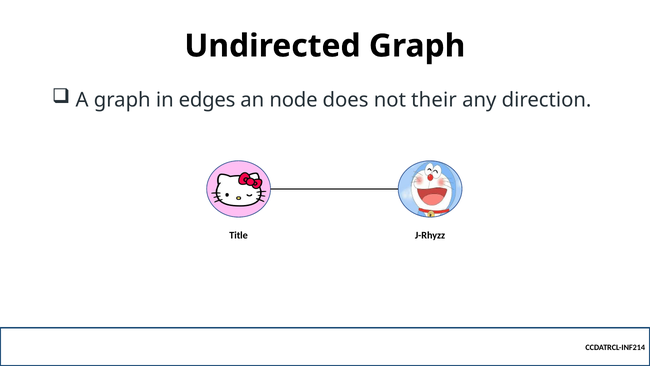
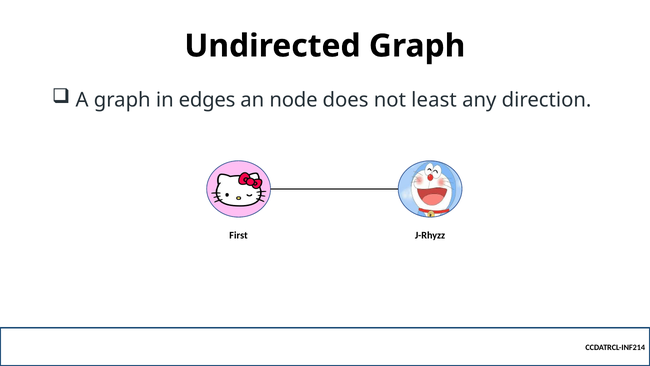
their: their -> least (434, 100)
Title: Title -> First (239, 235)
